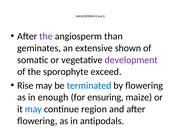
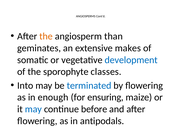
the colour: purple -> orange (46, 36)
shown: shown -> makes (128, 48)
development colour: purple -> blue (131, 60)
exceed: exceed -> classes (106, 72)
Rise: Rise -> Into (25, 85)
region: region -> before (94, 109)
